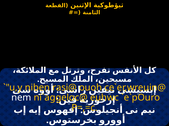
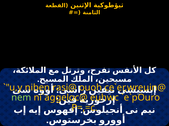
nem colour: white -> light green (21, 98)
